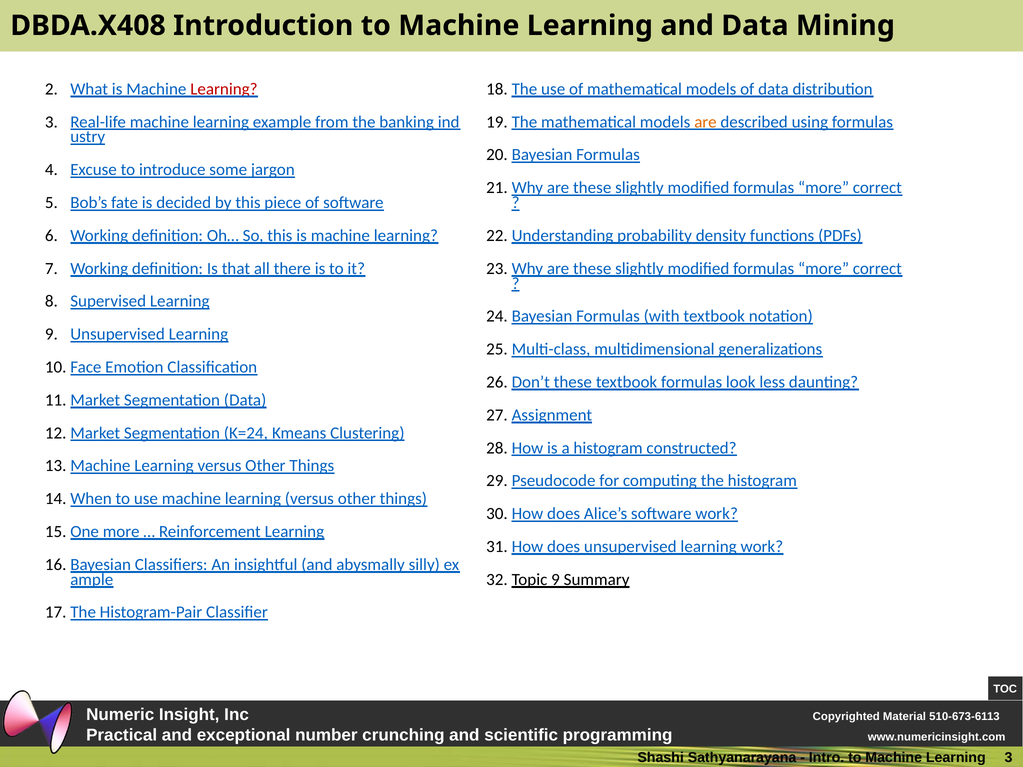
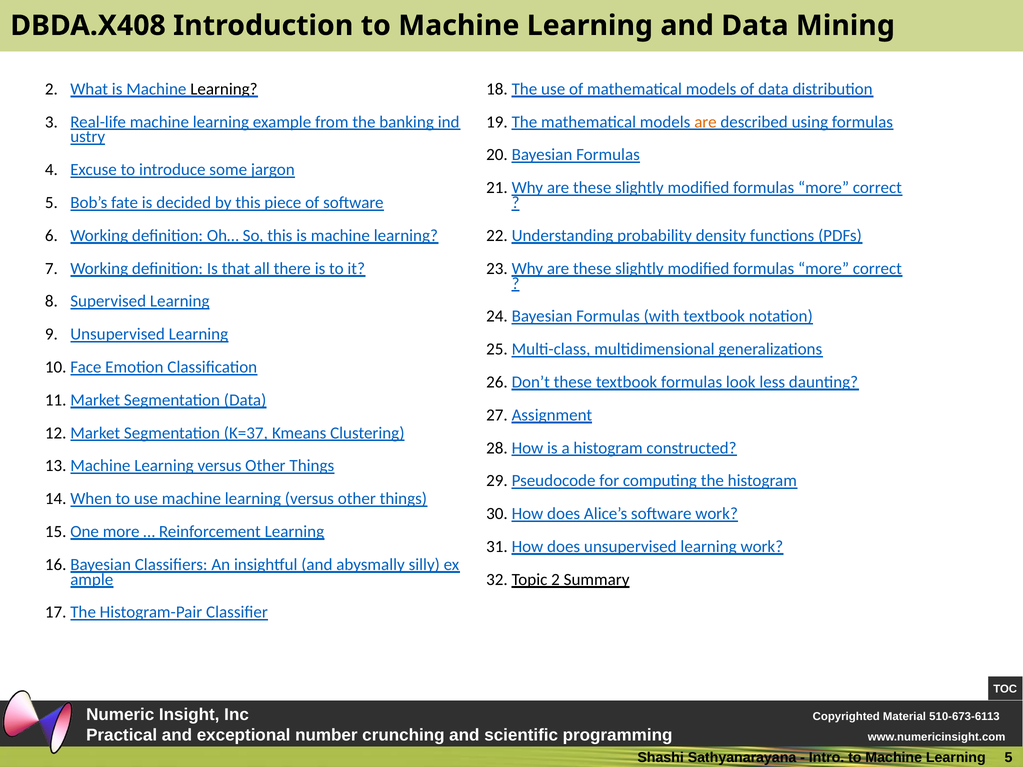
Learning colour: red -> black (224, 89)
K=24: K=24 -> K=37 (246, 433)
9: 9 -> 2 (555, 580)
to Machine Learning 3: 3 -> 5 (1008, 758)
